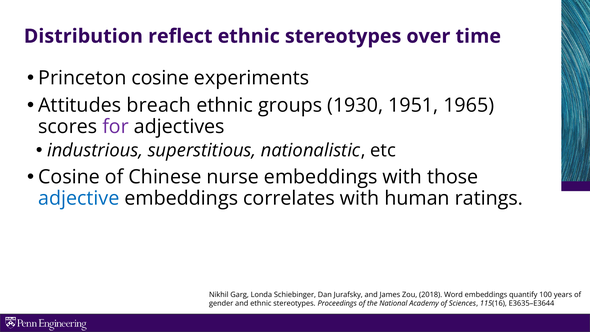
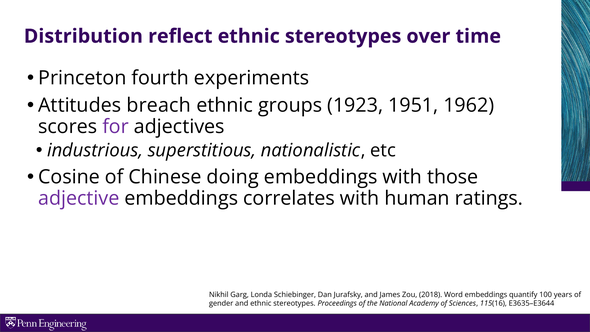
Princeton cosine: cosine -> fourth (160, 78)
1930: 1930 -> 1923 (355, 105)
1965: 1965 -> 1962 (469, 105)
nurse: nurse -> doing (233, 177)
adjective colour: blue -> purple (79, 198)
